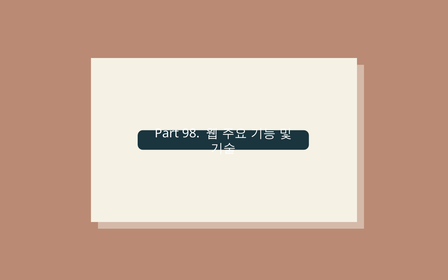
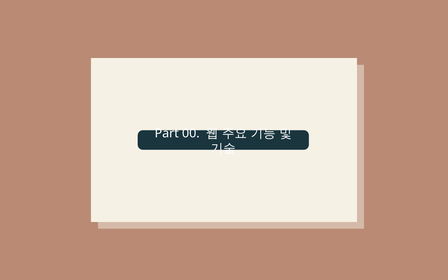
98: 98 -> 00 (191, 133)
